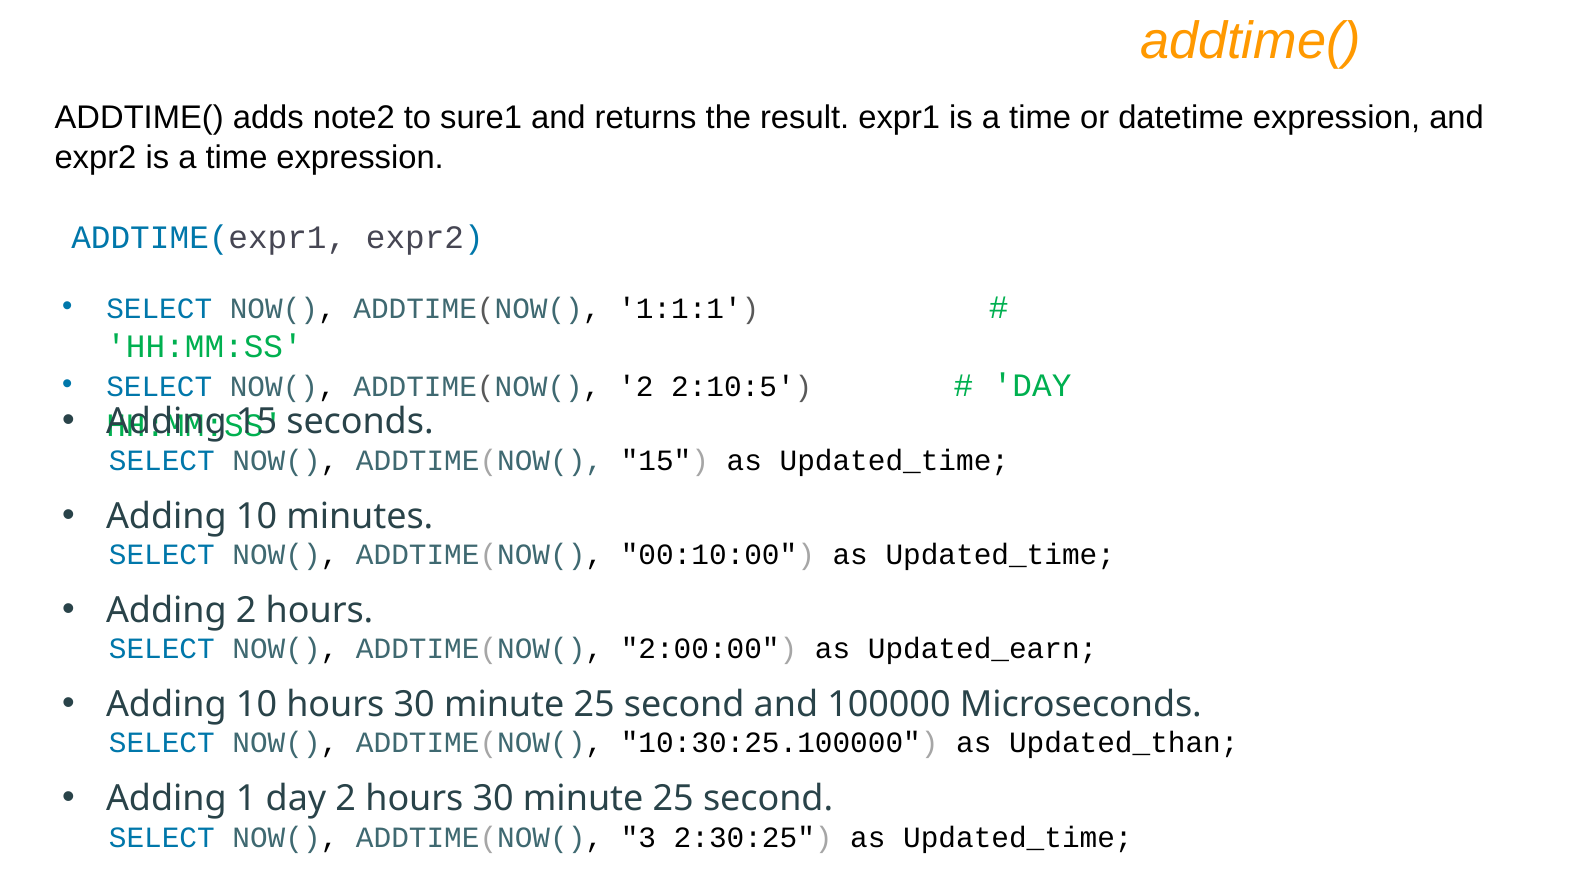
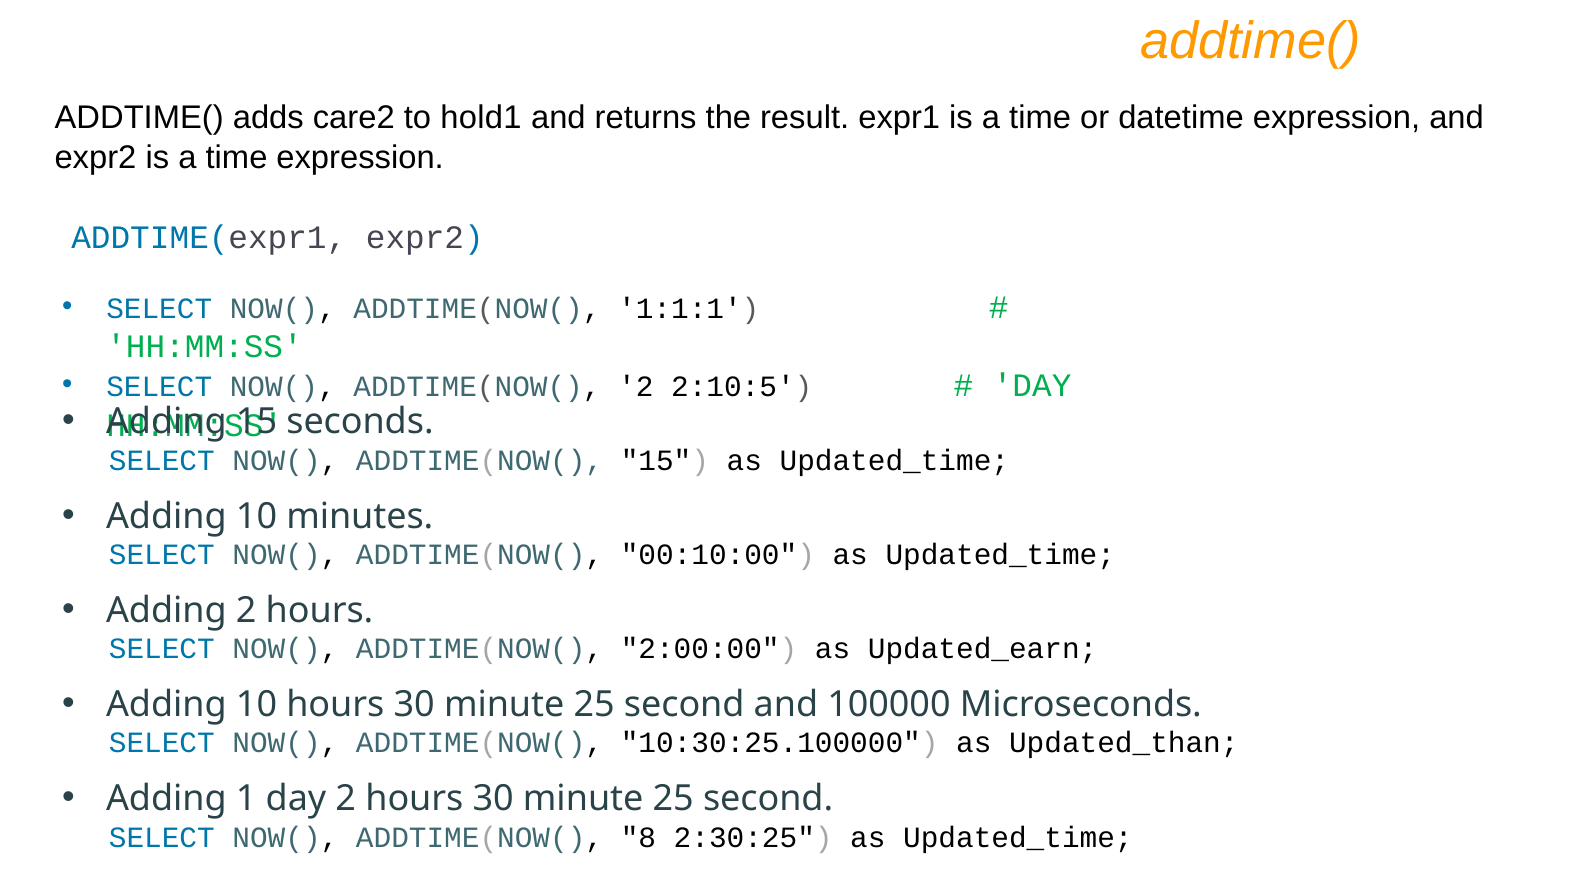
note2: note2 -> care2 (354, 118)
sure1: sure1 -> hold1 (481, 118)
3: 3 -> 8 (638, 837)
